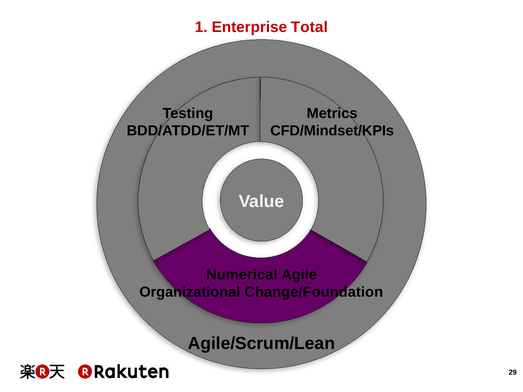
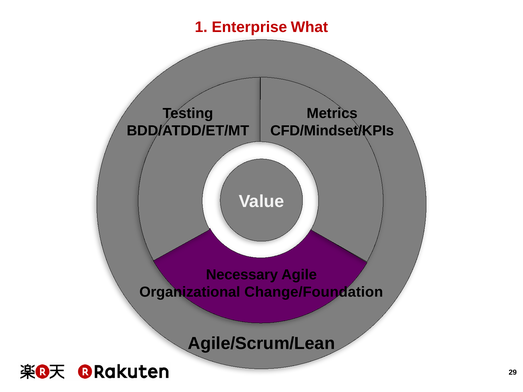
Total: Total -> What (309, 27)
Numerical: Numerical -> Necessary (242, 275)
